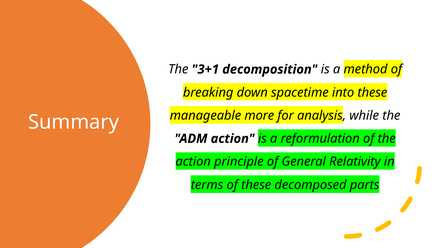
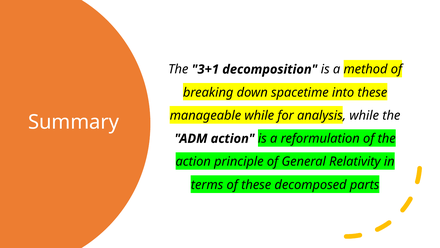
manageable more: more -> while (259, 115)
